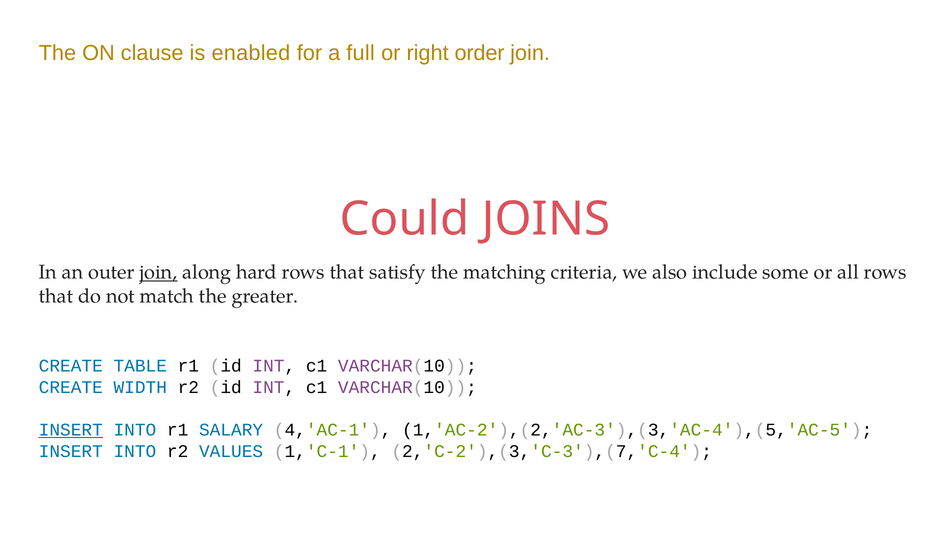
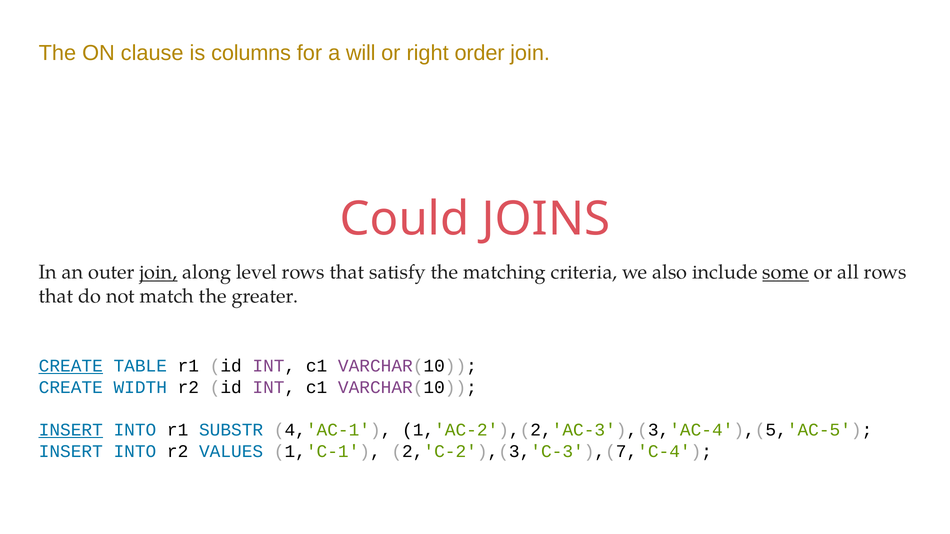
enabled: enabled -> columns (251, 53)
full: full -> will (361, 53)
hard: hard -> level (257, 273)
some underline: none -> present (786, 273)
CREATE underline: none -> present (71, 366)
SALARY: SALARY -> SUBSTR (231, 430)
